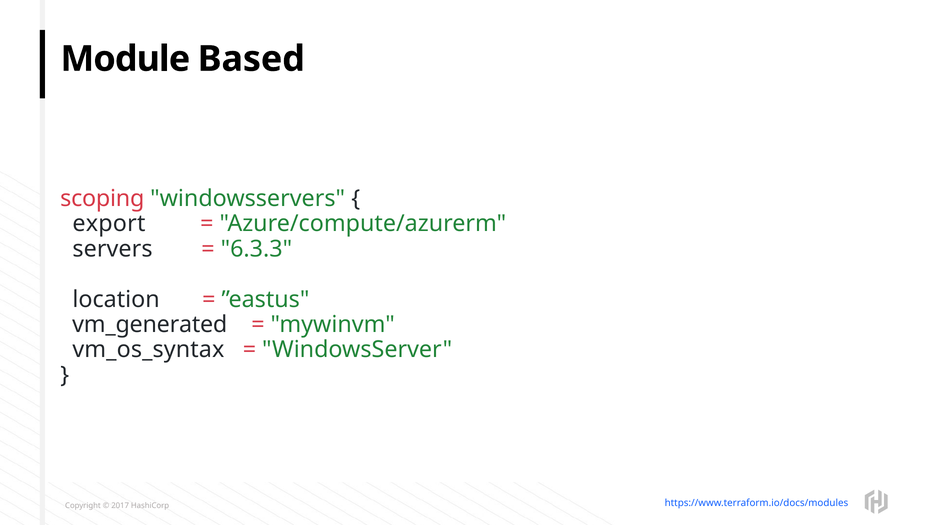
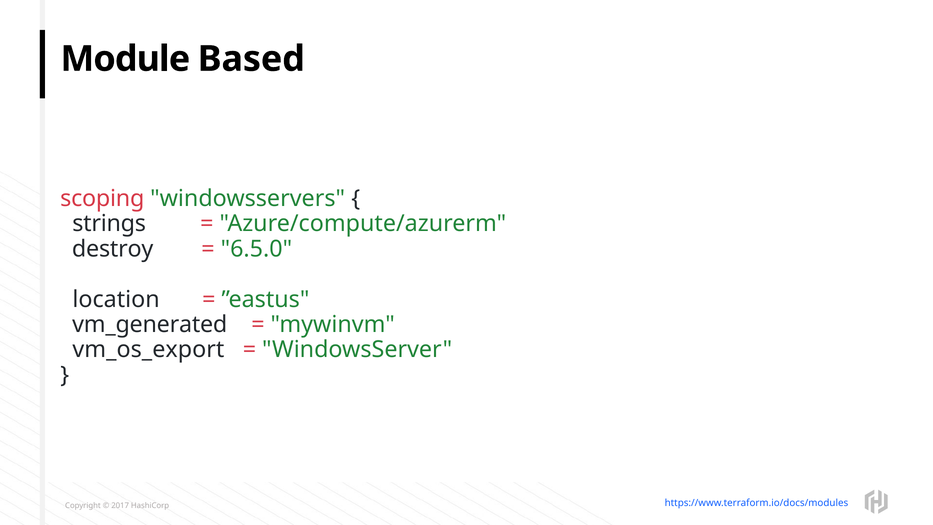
export: export -> strings (109, 224)
servers: servers -> destroy (113, 249)
6.3.3: 6.3.3 -> 6.5.0 (256, 249)
vm_os_syntax: vm_os_syntax -> vm_os_export (148, 350)
